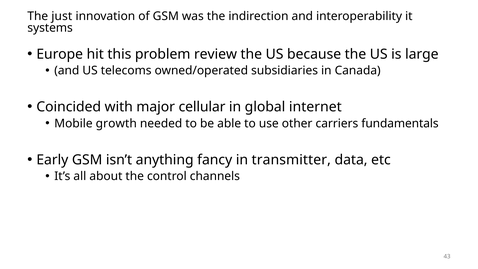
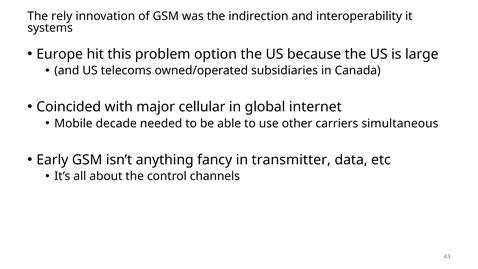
just: just -> rely (62, 16)
review: review -> option (215, 54)
growth: growth -> decade (116, 123)
fundamentals: fundamentals -> simultaneous (400, 123)
